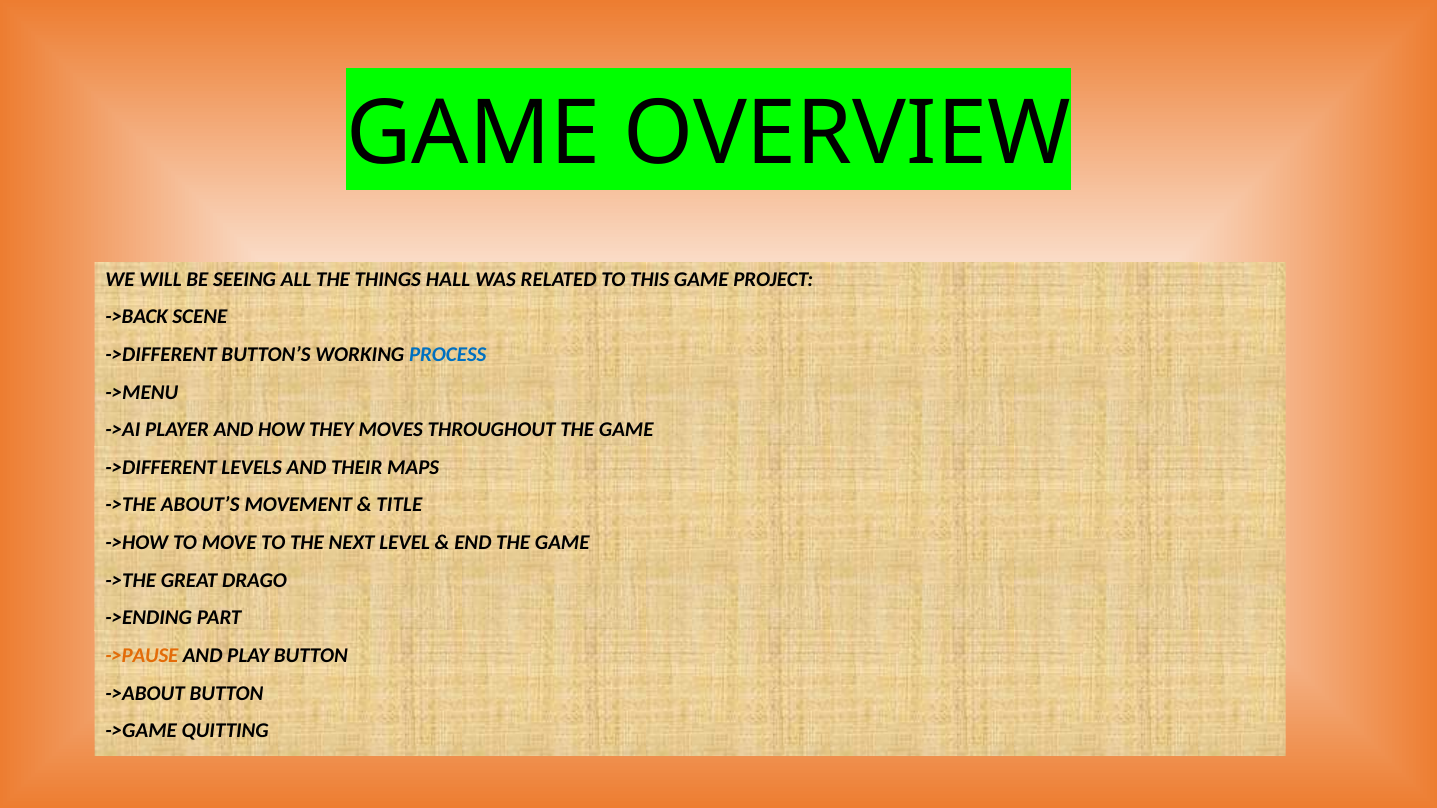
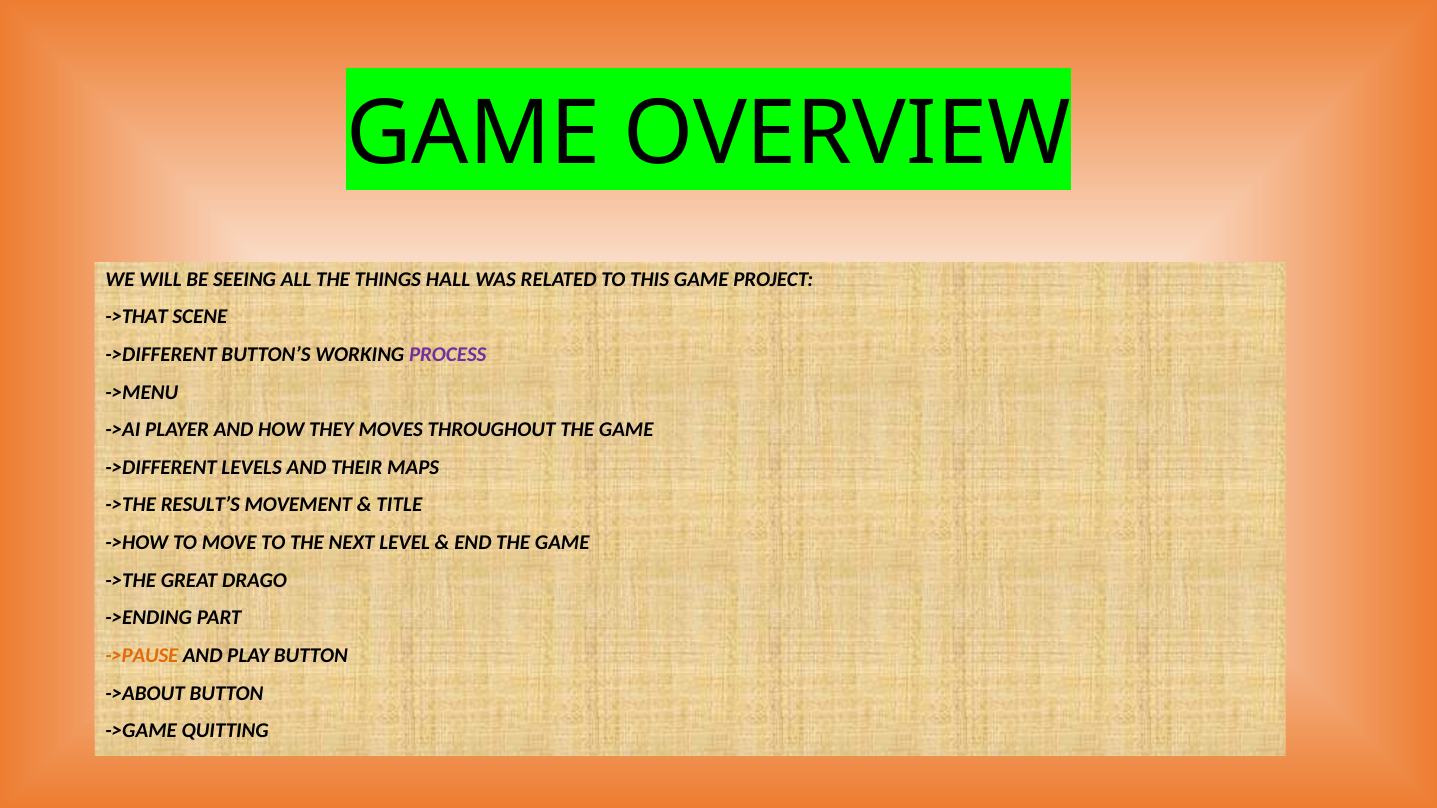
->BACK: ->BACK -> ->THAT (137, 317)
PROCESS colour: blue -> purple (448, 355)
ABOUT’S: ABOUT’S -> RESULT’S (200, 505)
